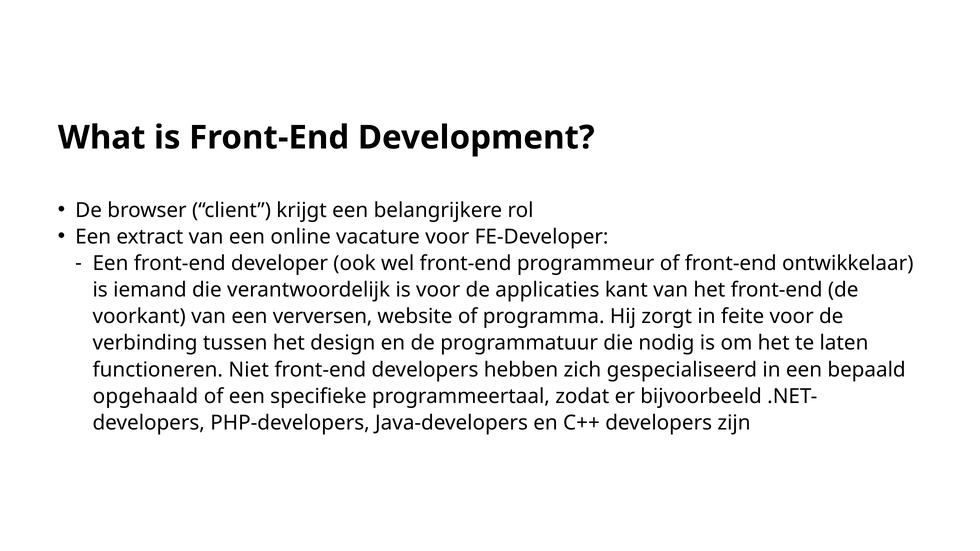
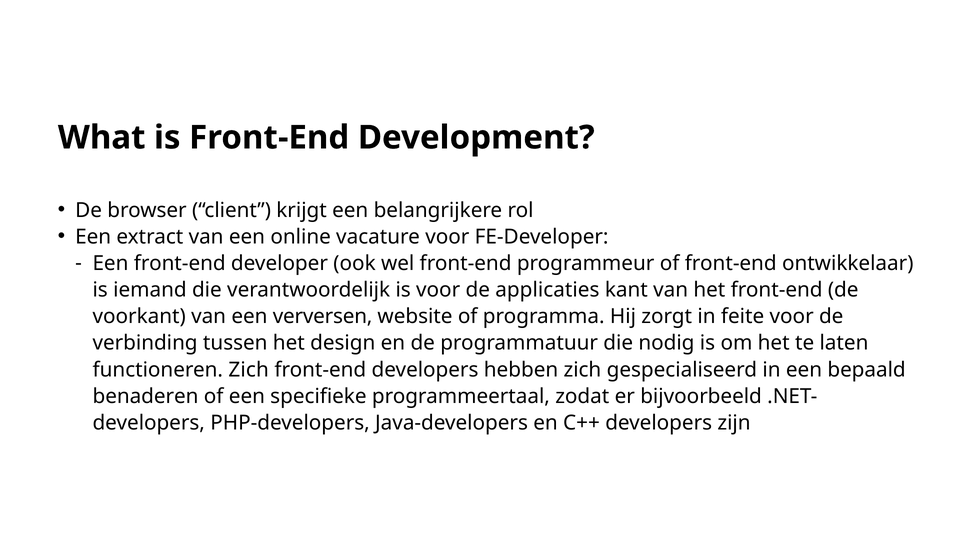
functioneren Niet: Niet -> Zich (249, 370)
opgehaald: opgehaald -> benaderen (146, 396)
